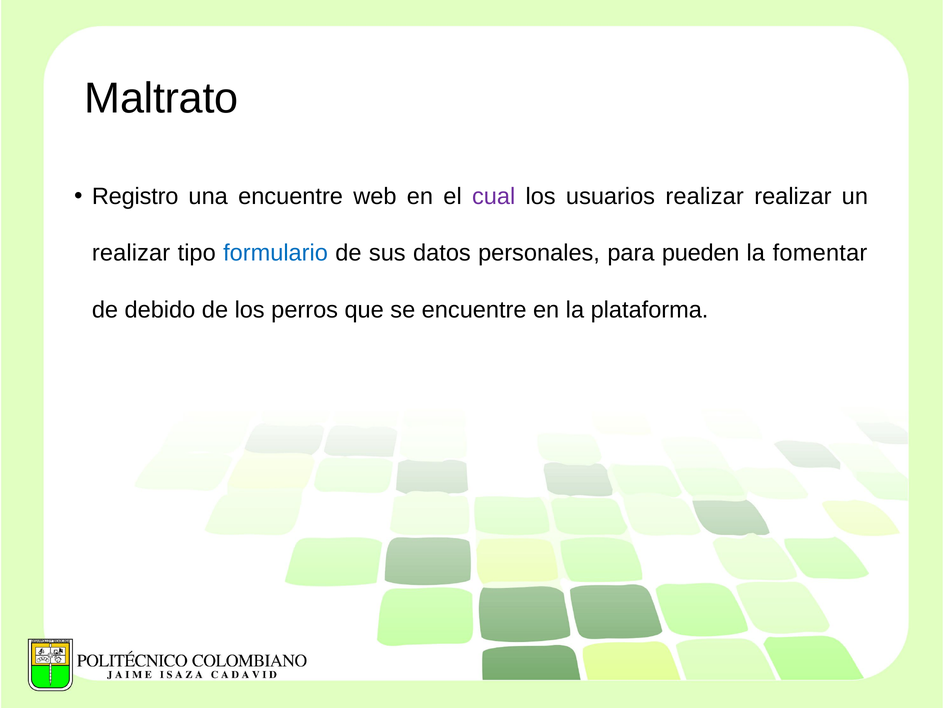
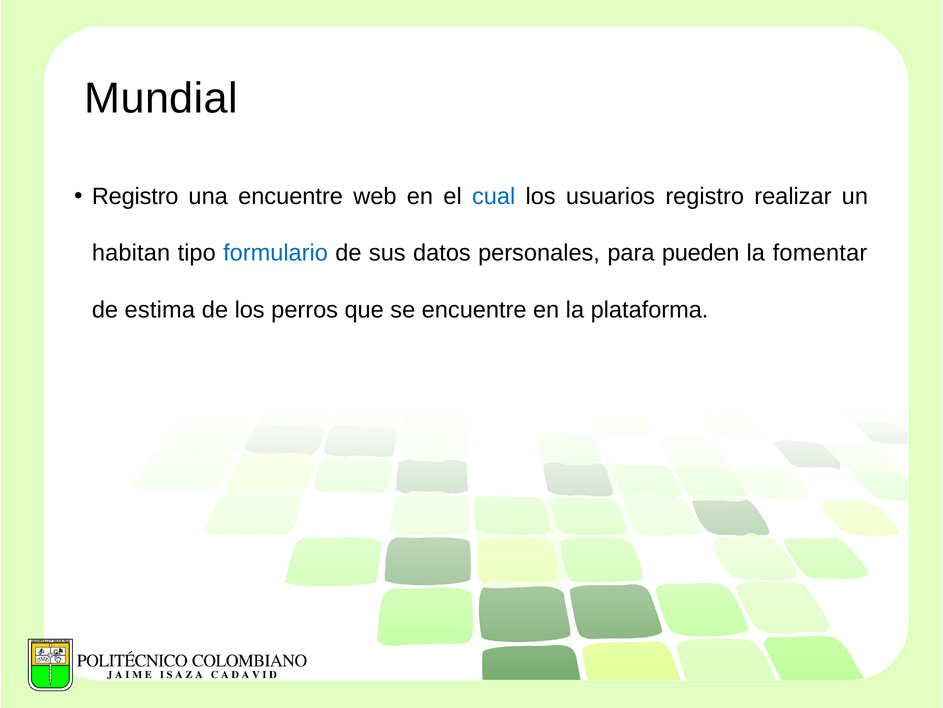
Maltrato: Maltrato -> Mundial (161, 98)
cual colour: purple -> blue (494, 196)
usuarios realizar: realizar -> registro (705, 196)
realizar: realizar -> habitan (131, 253)
debido: debido -> estima (160, 309)
